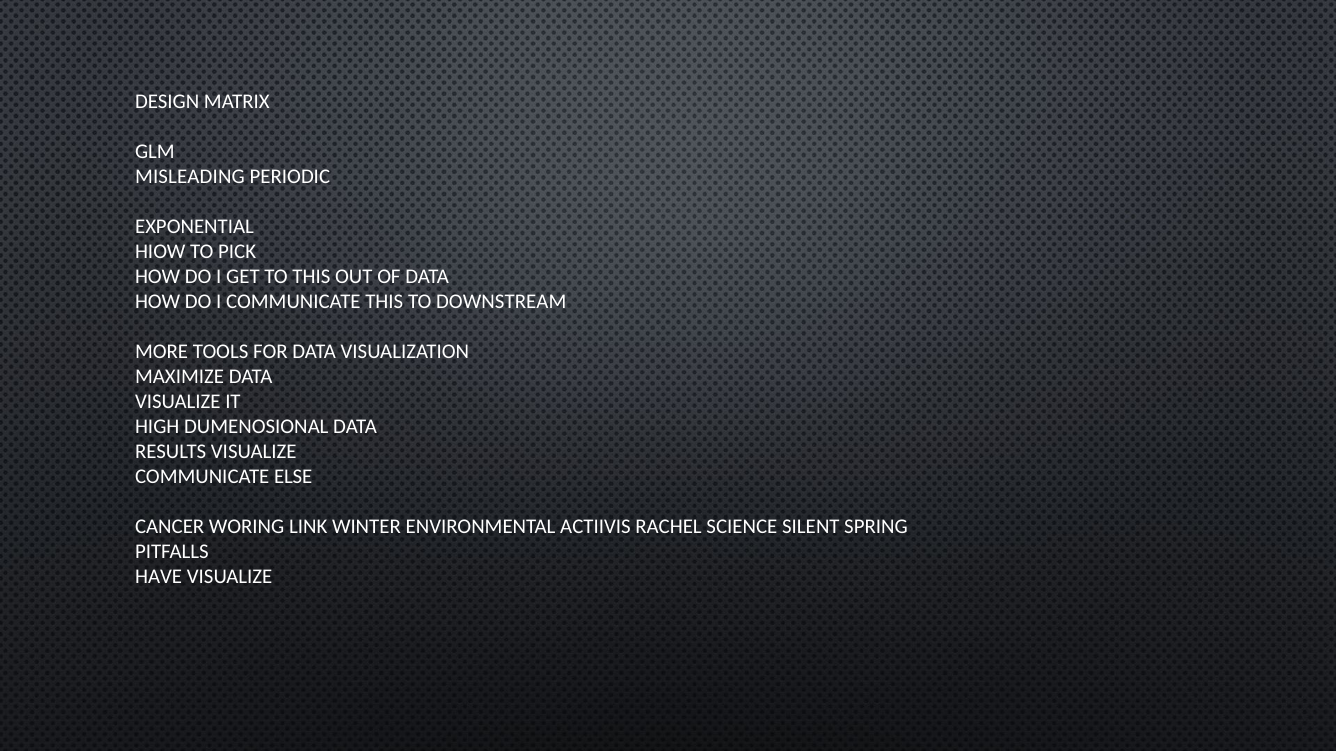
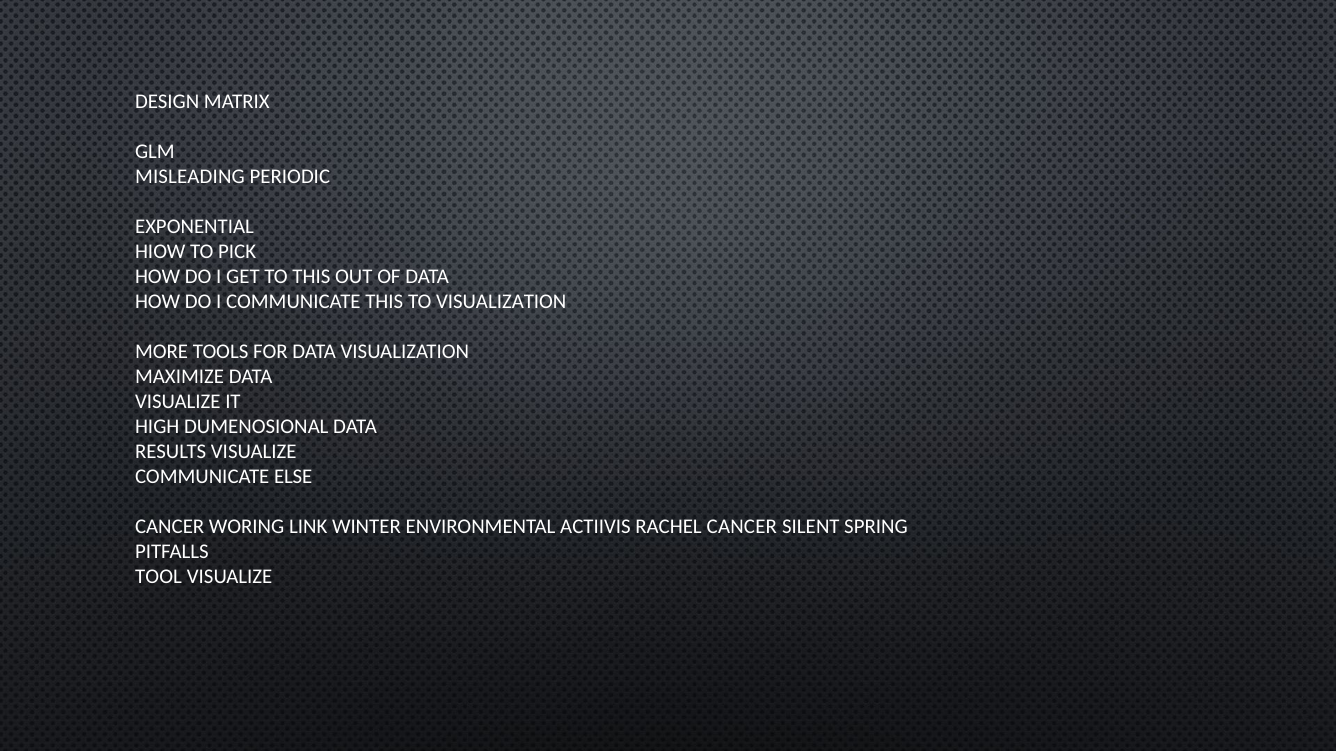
TO DOWNSTREAM: DOWNSTREAM -> VISUALIZATION (501, 302)
RACHEL SCIENCE: SCIENCE -> CANCER (742, 527)
HAVE: HAVE -> TOOL (159, 577)
